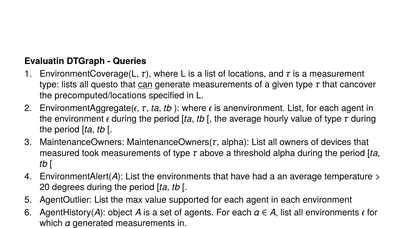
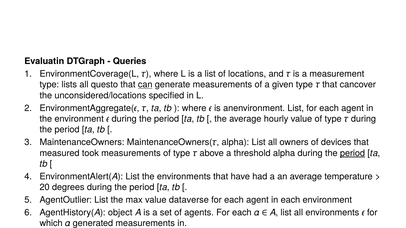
precomputed/locations: precomputed/locations -> unconsidered/locations (100, 96)
period underline: none -> present (352, 153)
supported: supported -> dataverse (189, 200)
